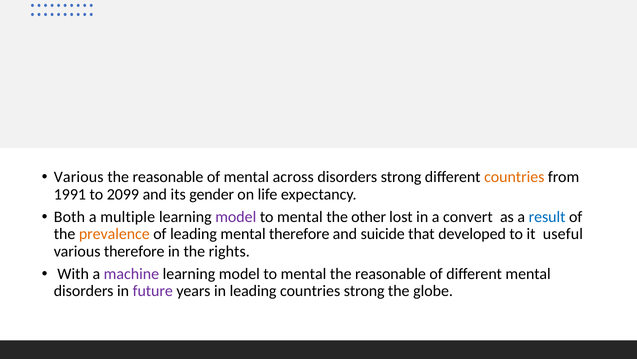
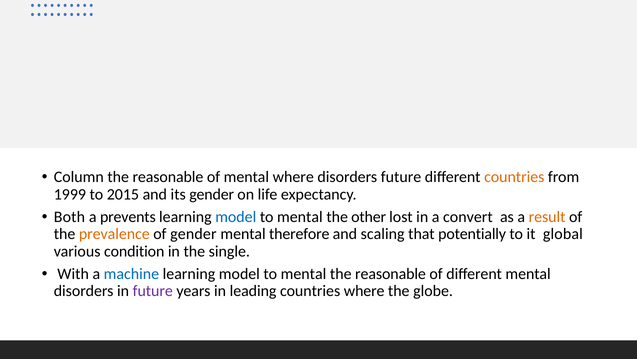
Various: Various -> Column (79, 177)
mental across: across -> where (293, 177)
disorders strong: strong -> future (401, 177)
1991: 1991 -> 1999 (70, 194)
2099: 2099 -> 2015 (123, 194)
multiple: multiple -> prevents (128, 217)
model colour: purple -> blue (236, 217)
result colour: blue -> orange (547, 217)
of leading: leading -> gender (193, 234)
suicide: suicide -> scaling (383, 234)
developed: developed -> potentially (472, 234)
useful: useful -> global (563, 234)
various therefore: therefore -> condition (134, 251)
rights: rights -> single (229, 251)
machine colour: purple -> blue (131, 273)
countries strong: strong -> where (364, 291)
